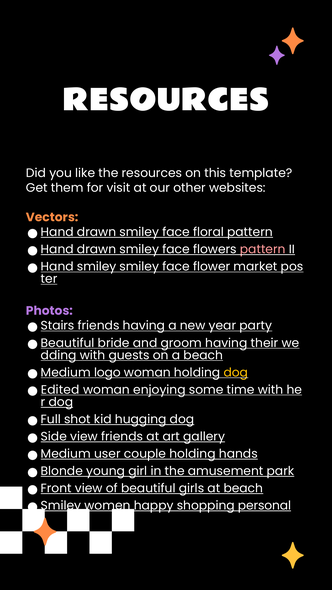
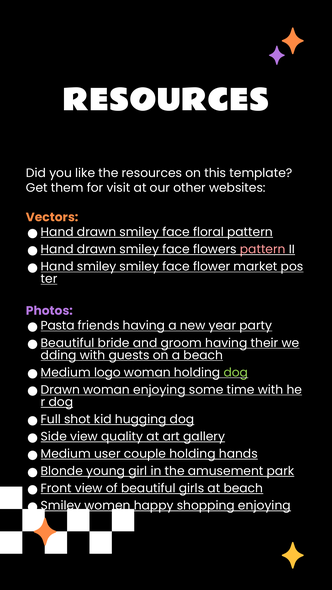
Stairs: Stairs -> Pasta (58, 326)
dog colour: yellow -> light green (236, 373)
Edited: Edited -> Drawn (60, 390)
view friends: friends -> quality (122, 437)
shopping personal: personal -> enjoying (264, 506)
